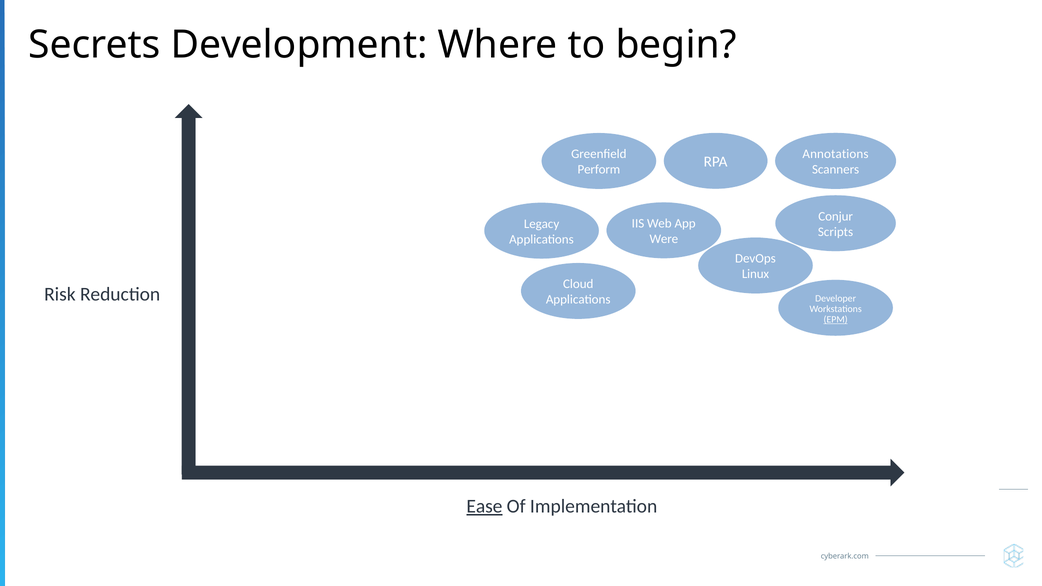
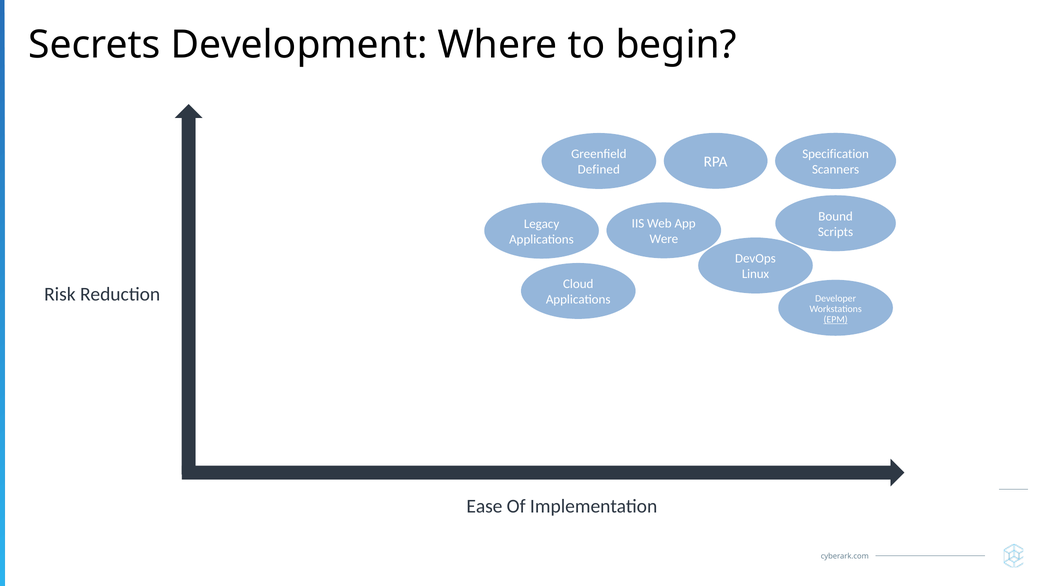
Annotations: Annotations -> Specification (836, 154)
Perform: Perform -> Defined (599, 170)
Conjur: Conjur -> Bound (836, 216)
Ease underline: present -> none (484, 507)
